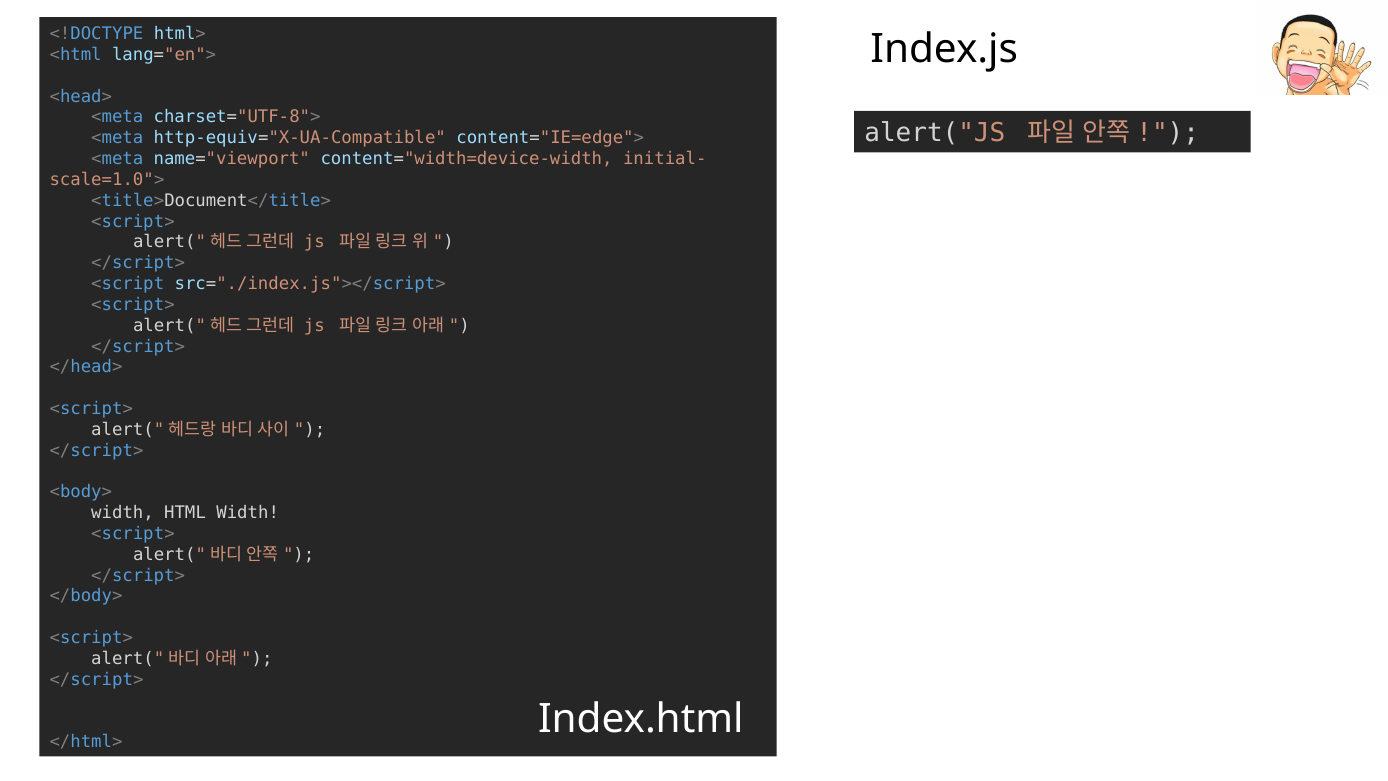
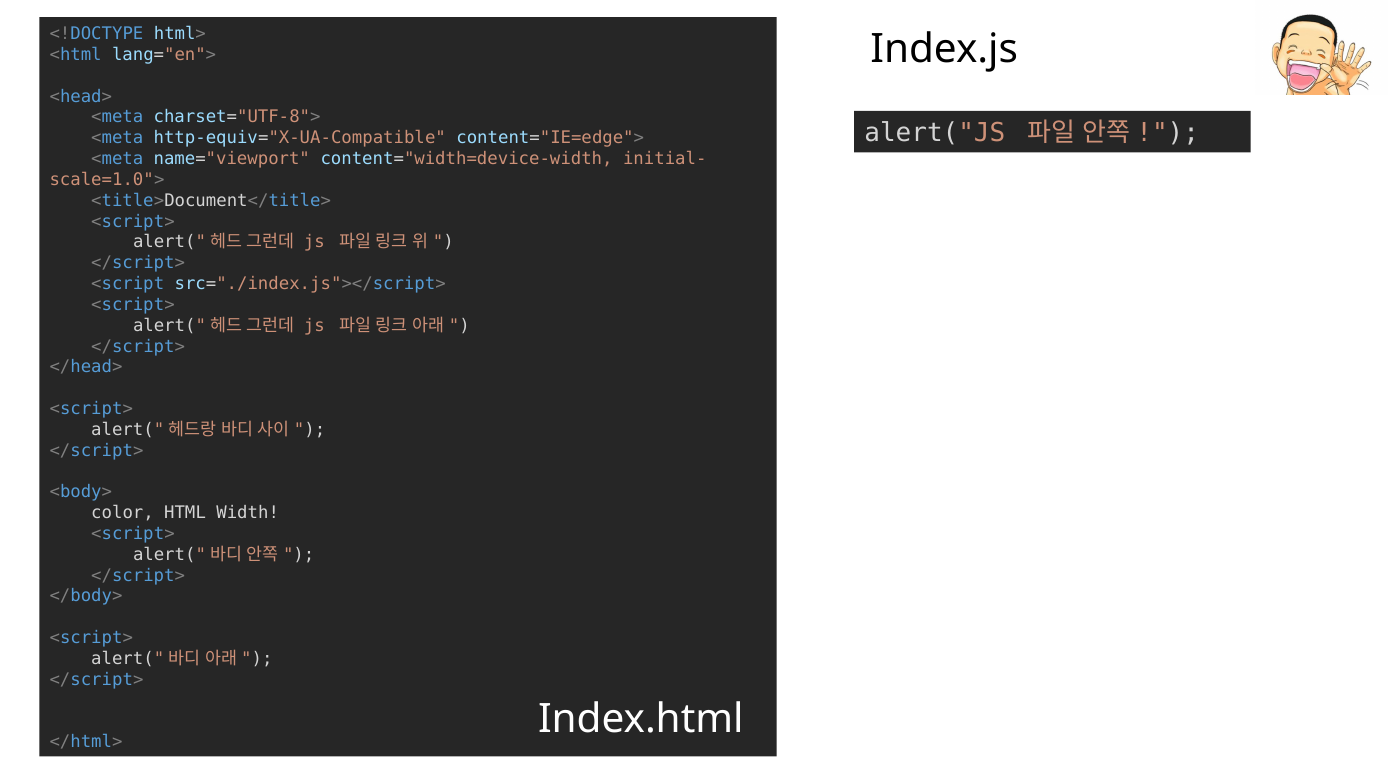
width: width -> color (123, 513)
